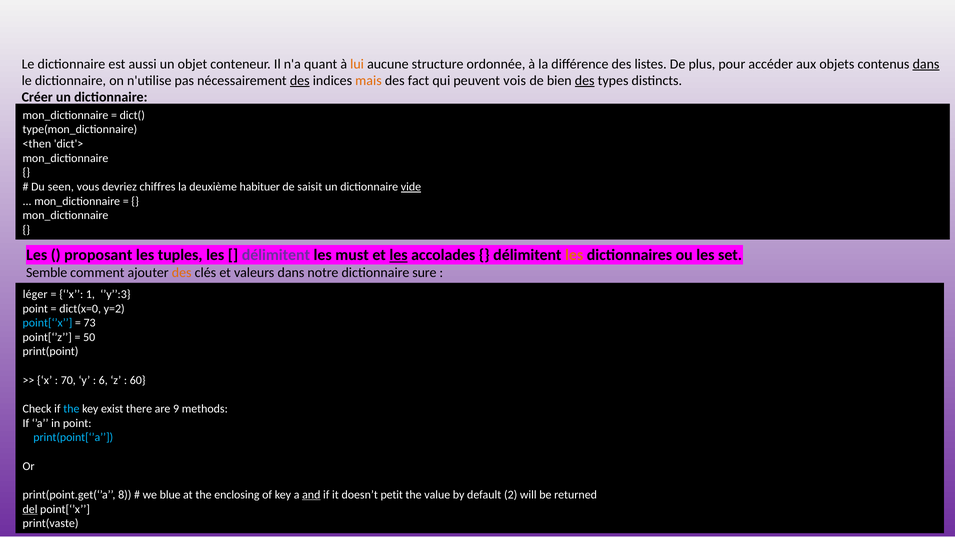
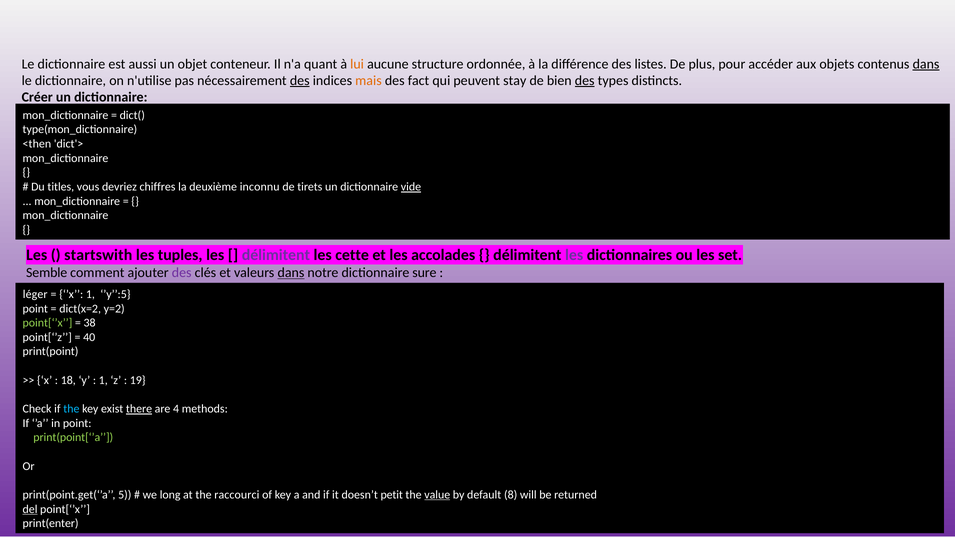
vois: vois -> stay (515, 81)
seen: seen -> titles (61, 187)
habituer: habituer -> inconnu (260, 187)
saisit: saisit -> tirets (310, 187)
proposant: proposant -> startswith (98, 255)
must: must -> cette (352, 255)
les underline: present -> none (399, 255)
les colour: orange -> purple (574, 255)
des colour: orange -> purple (182, 273)
dans underline: none -> present (291, 273)
’y’’:3: ’y’’:3 -> ’y’’:5 (115, 294)
dict(x=0: dict(x=0 -> dict(x=2 (80, 309)
point[‘’x colour: light blue -> light green (47, 323)
73: 73 -> 38 (90, 323)
50: 50 -> 40 (89, 337)
70: 70 -> 18 (68, 380)
6: 6 -> 1 (103, 380)
60: 60 -> 19 (138, 380)
there underline: none -> present (139, 409)
9: 9 -> 4 (176, 409)
print(point[‘’a colour: light blue -> light green (73, 438)
8: 8 -> 5 (125, 495)
blue: blue -> long (170, 495)
enclosing: enclosing -> raccourci (237, 495)
and underline: present -> none (311, 495)
value underline: none -> present (437, 495)
2: 2 -> 8 (511, 495)
print(vaste: print(vaste -> print(enter (51, 524)
